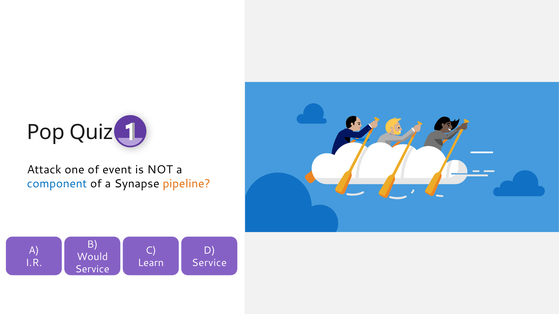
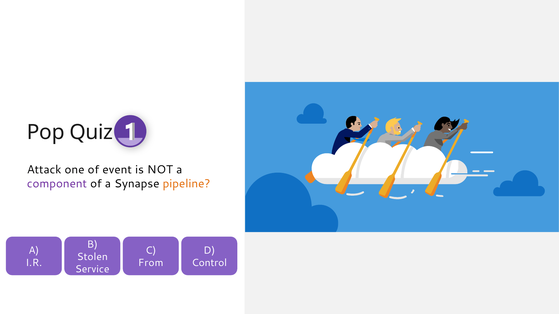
component colour: blue -> purple (57, 184)
Would: Would -> Stolen (92, 257)
Learn: Learn -> From (151, 263)
Service: Service -> Control (209, 263)
